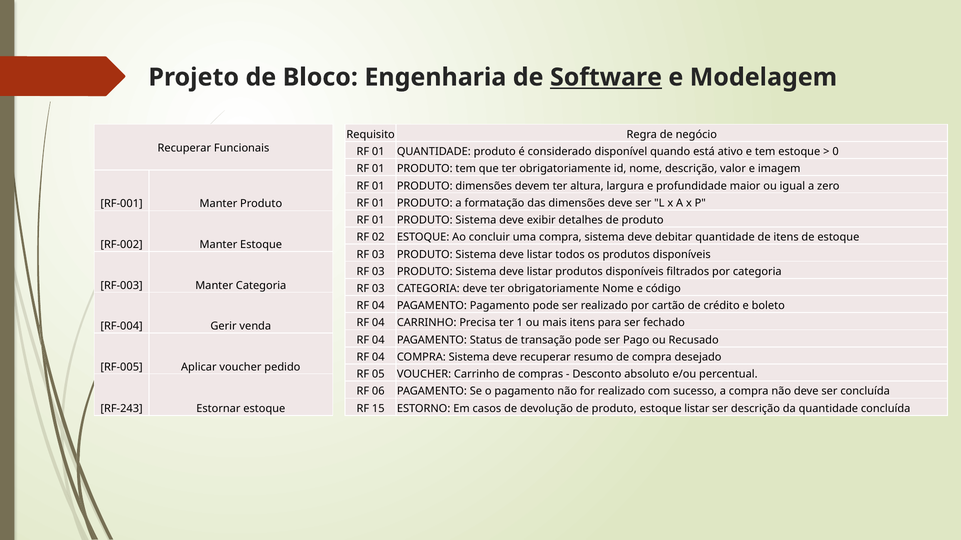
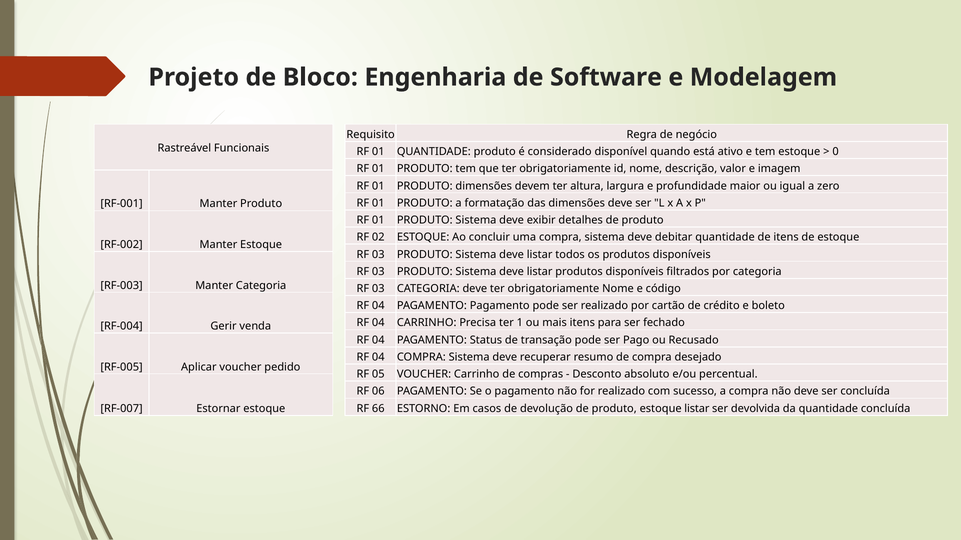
Software underline: present -> none (606, 77)
Recuperar: Recuperar -> Rastreável (184, 148)
15: 15 -> 66 (378, 409)
ser descrição: descrição -> devolvida (755, 409)
RF-243: RF-243 -> RF-007 (122, 409)
